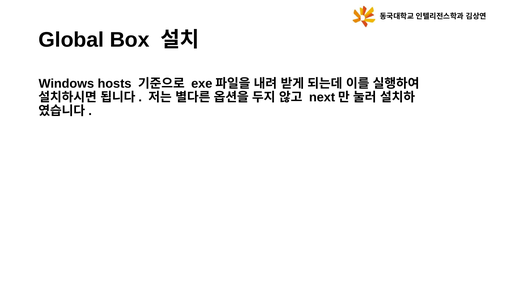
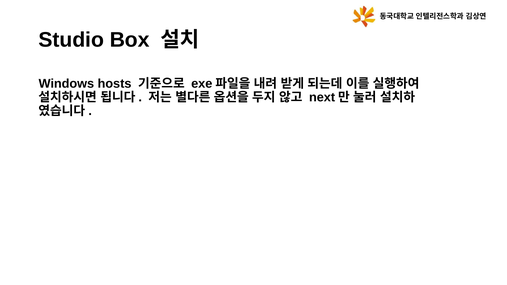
Global: Global -> Studio (71, 40)
